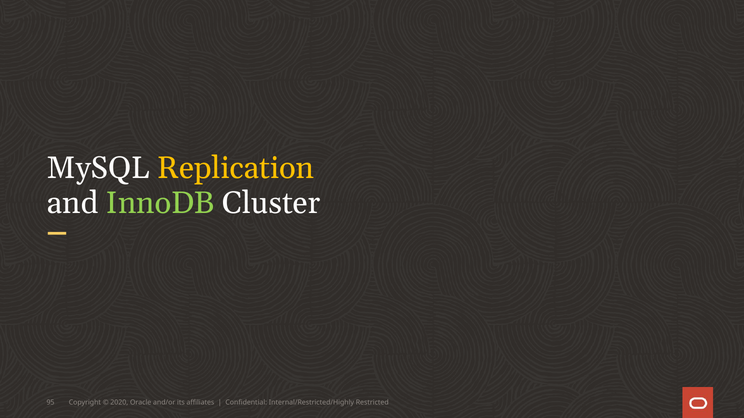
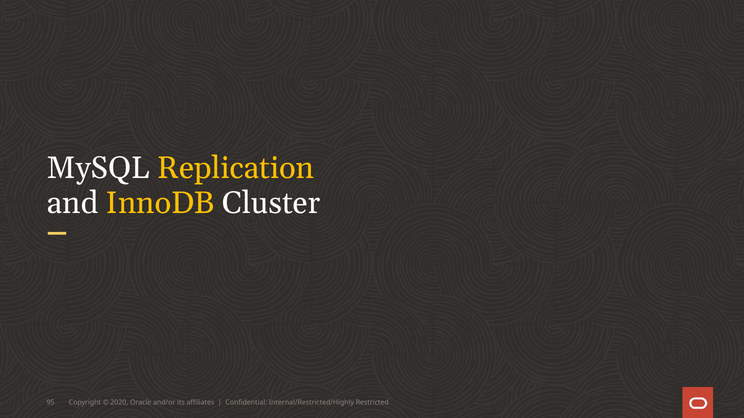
InnoDB colour: light green -> yellow (160, 203)
